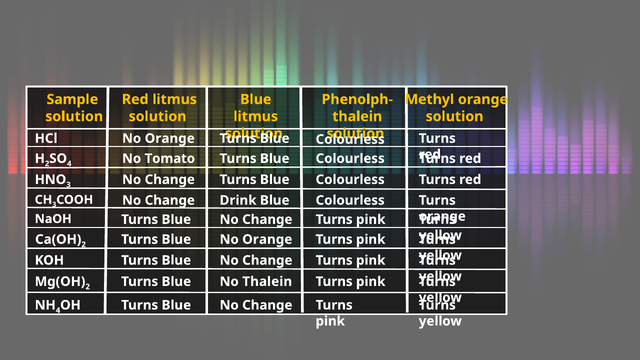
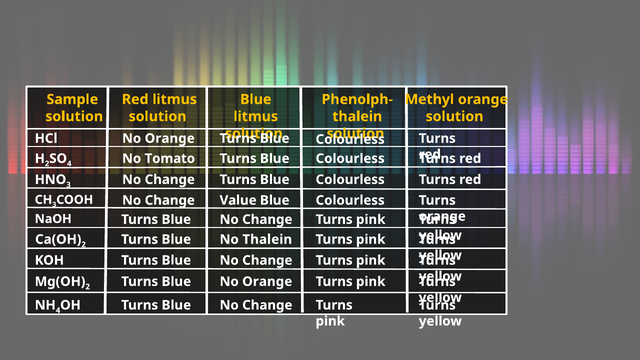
Drink: Drink -> Value (238, 200)
Orange: Orange -> Thalein (267, 239)
Thalein: Thalein -> Orange (267, 282)
